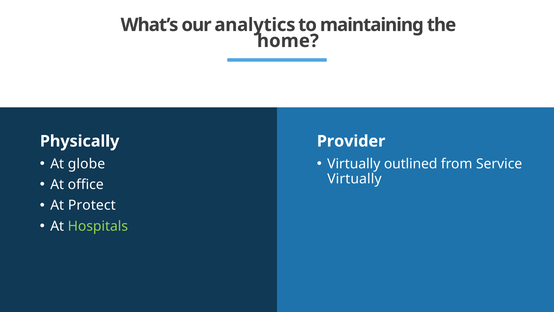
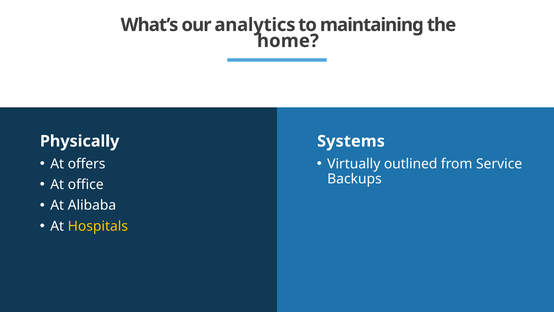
Provider: Provider -> Systems (351, 141)
globe: globe -> offers (87, 164)
Virtually: Virtually -> Backups (355, 179)
Protect: Protect -> Alibaba (92, 205)
Hospitals colour: light green -> yellow (98, 226)
